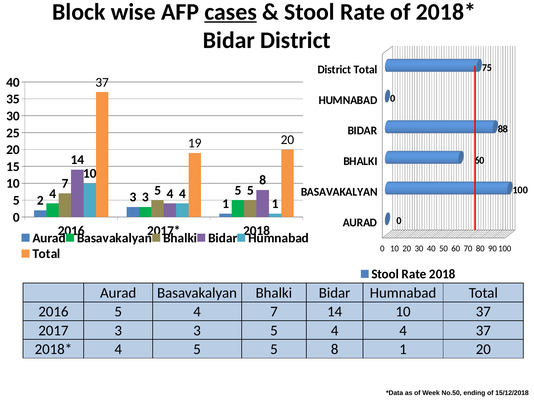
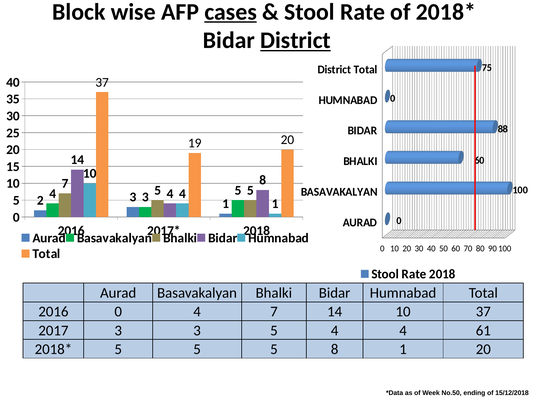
District underline: none -> present (296, 40)
2016 5: 5 -> 0 (118, 311)
4 37: 37 -> 61 (483, 330)
4: 4 -> 5 (118, 349)
